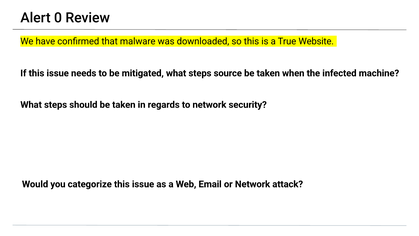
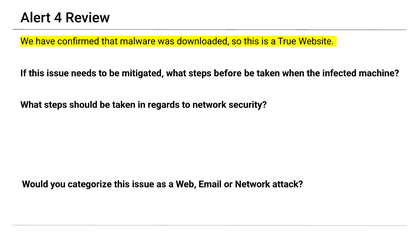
0: 0 -> 4 (58, 18)
source: source -> before (228, 73)
